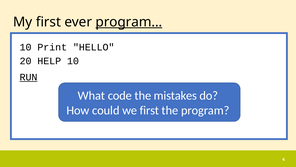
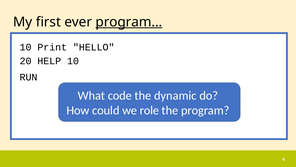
RUN underline: present -> none (29, 77)
mistakes: mistakes -> dynamic (175, 95)
we first: first -> role (149, 110)
